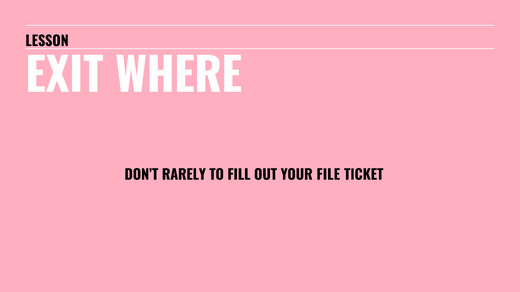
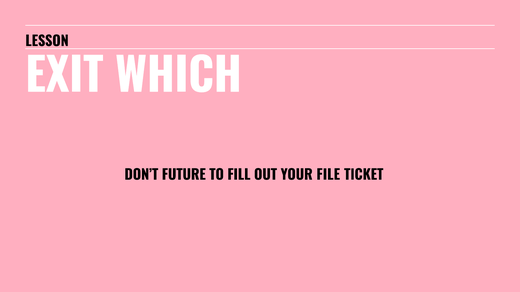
WHERE: WHERE -> WHICH (178, 77)
RARELY: RARELY -> FUTURE (184, 175)
